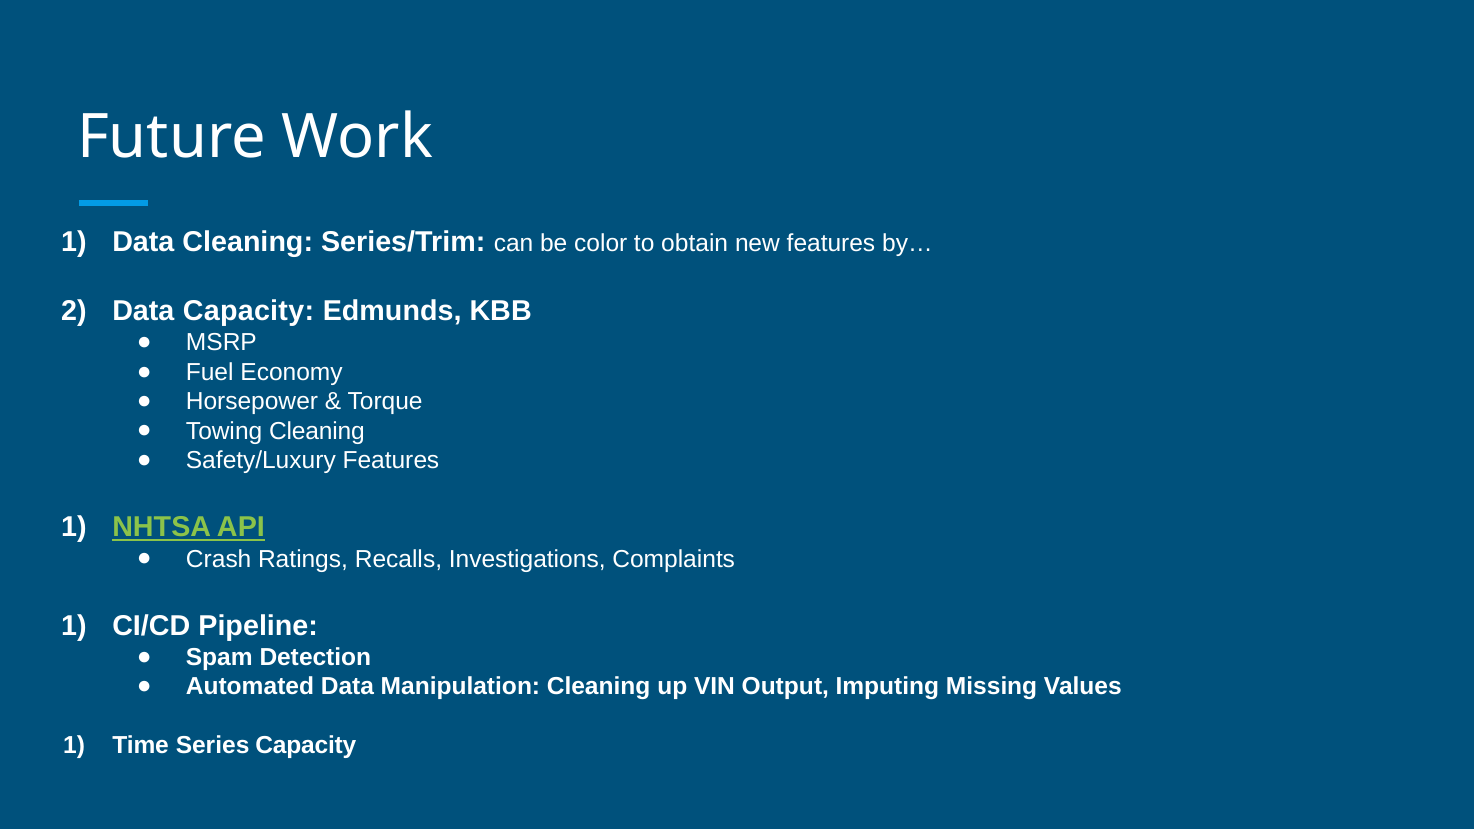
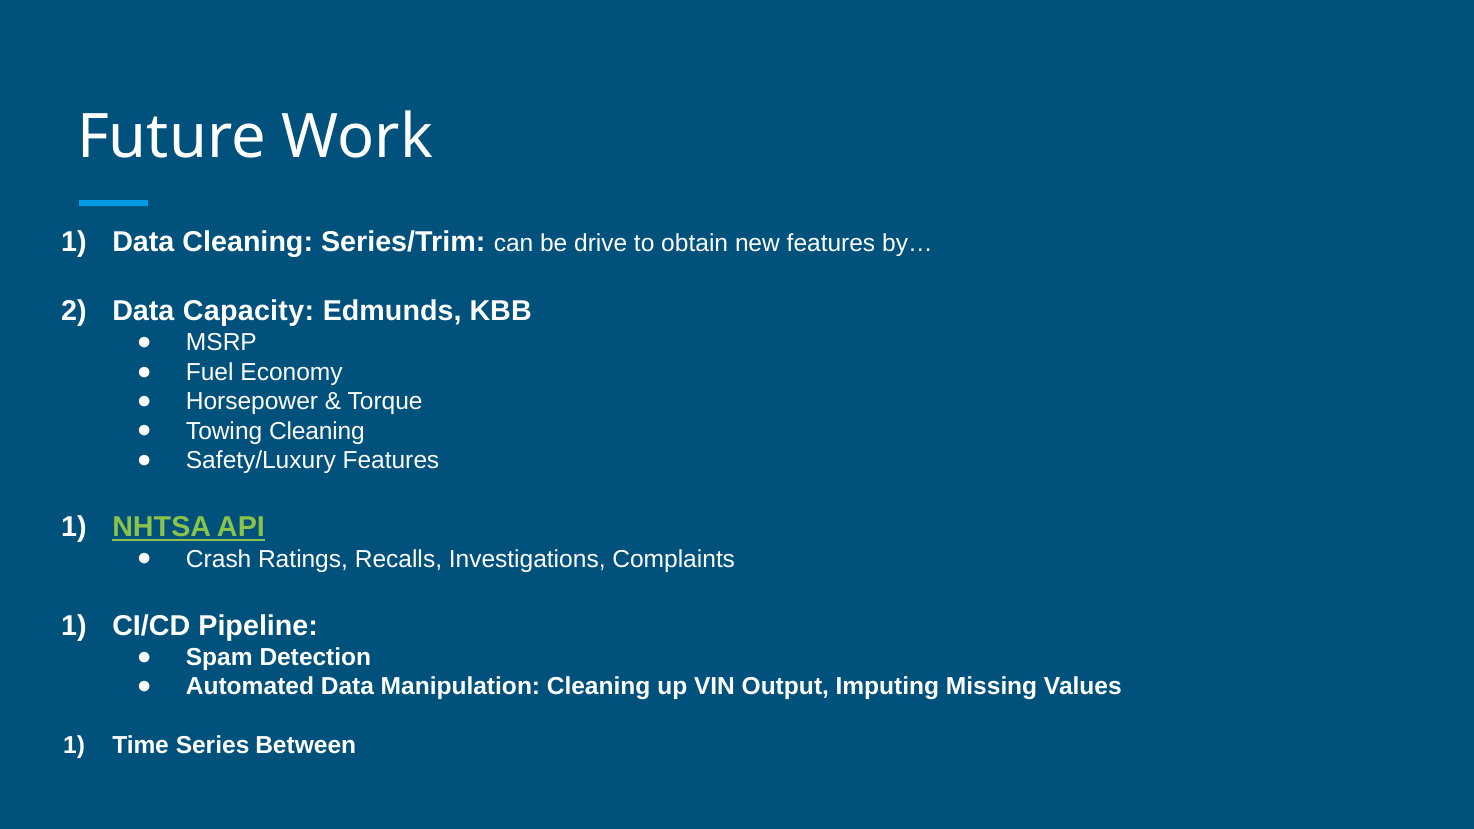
color: color -> drive (601, 244)
Series Capacity: Capacity -> Between (306, 746)
